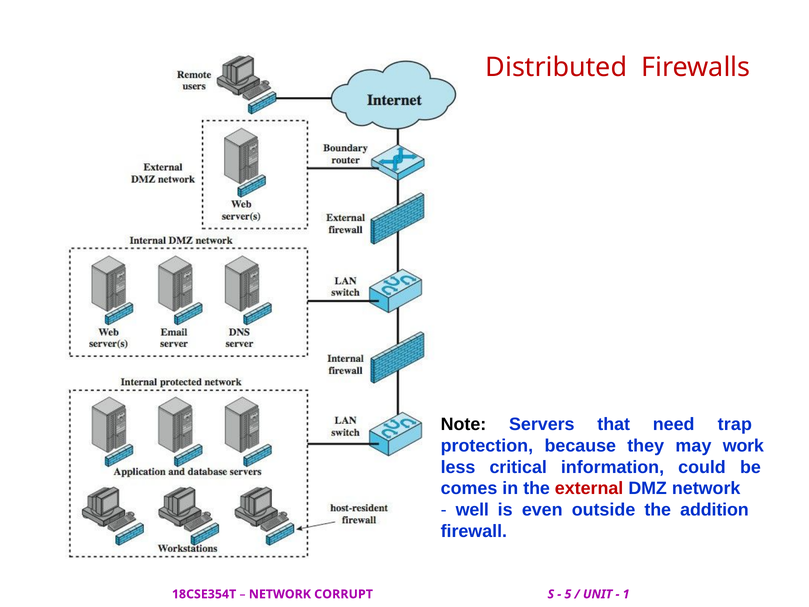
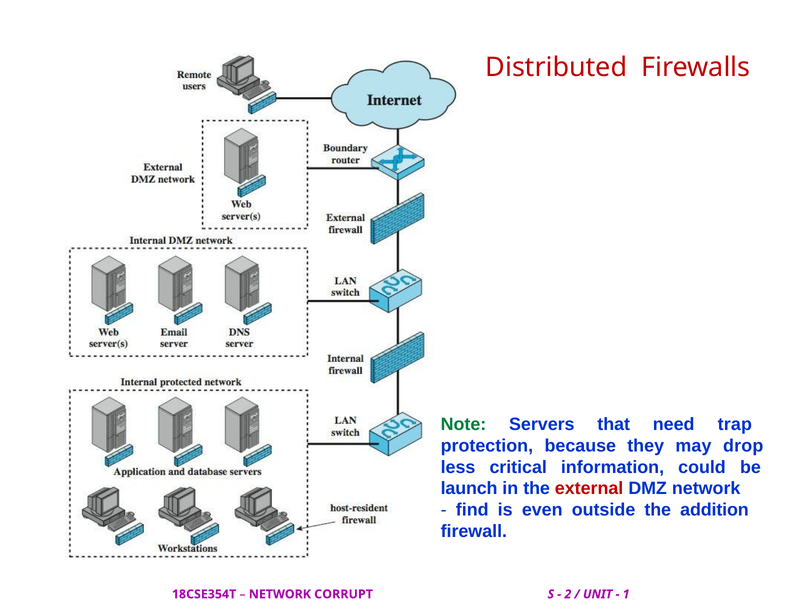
Note colour: black -> green (463, 424)
work: work -> drop (743, 446)
comes: comes -> launch (469, 488)
well: well -> find (472, 510)
5: 5 -> 2 (568, 594)
